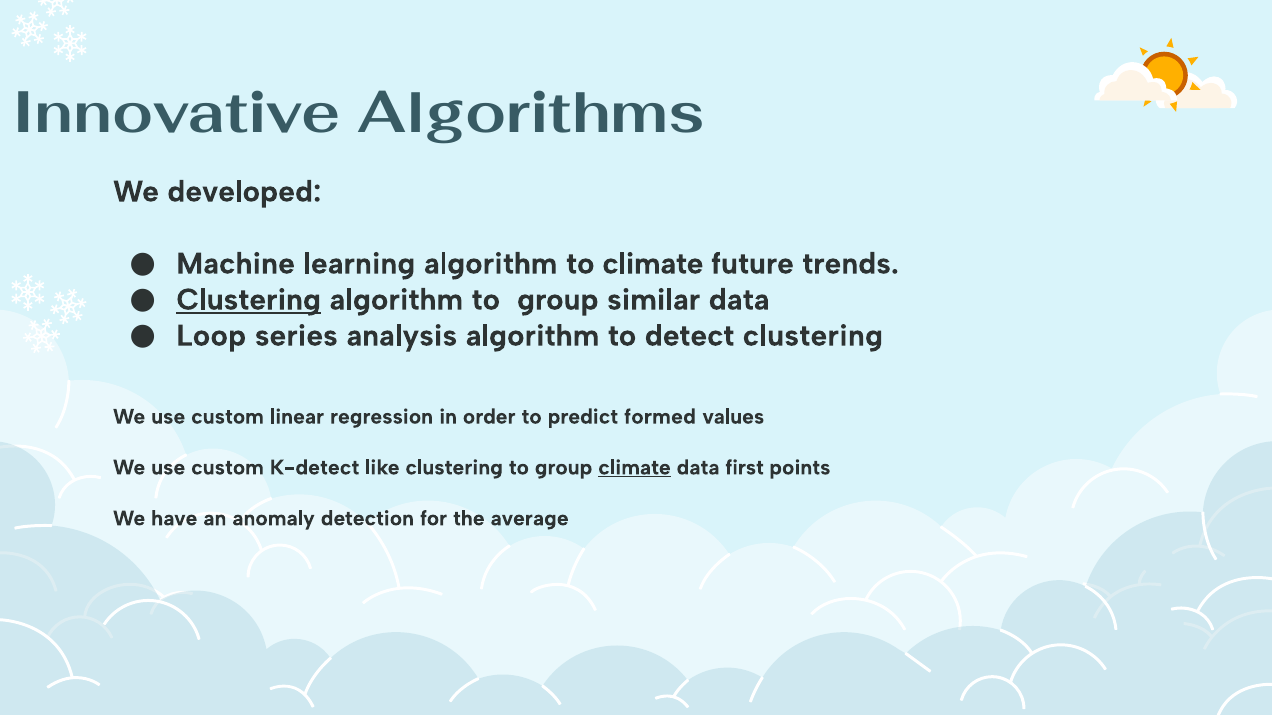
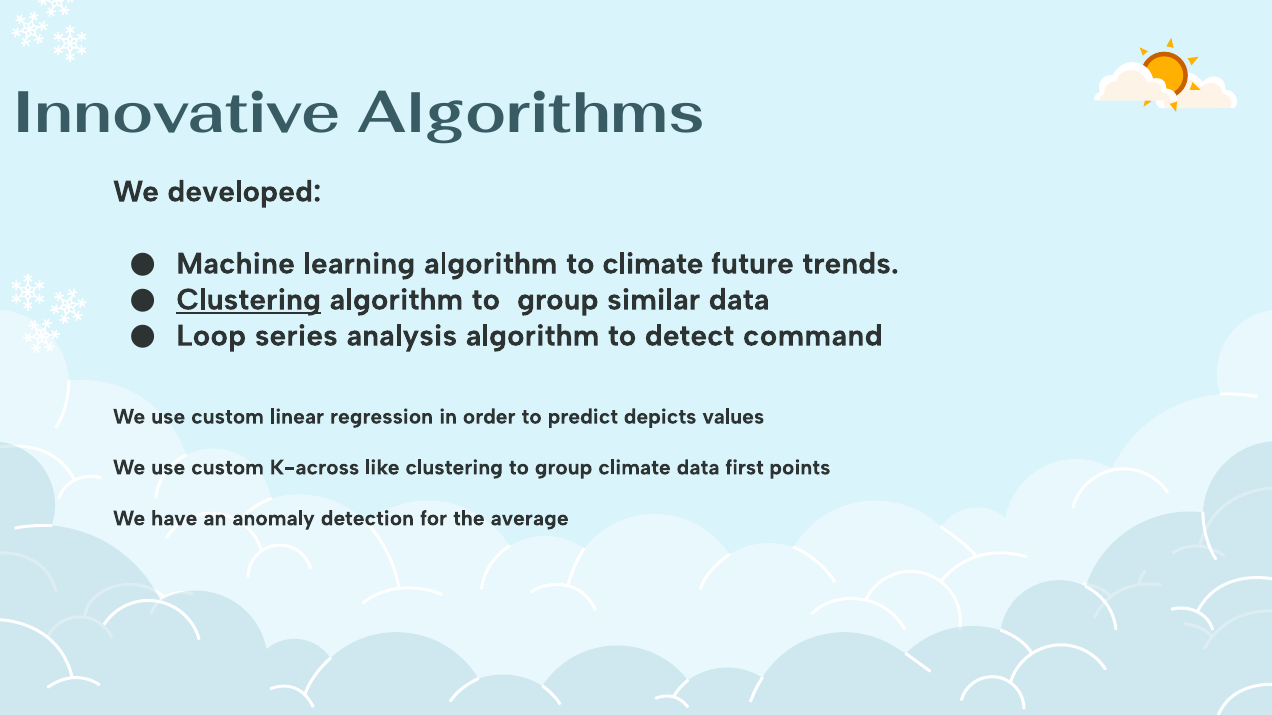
detect clustering: clustering -> command (813, 336)
formed: formed -> depicts (660, 417)
K-detect: K-detect -> K-across (315, 468)
climate underline: present -> none (634, 468)
